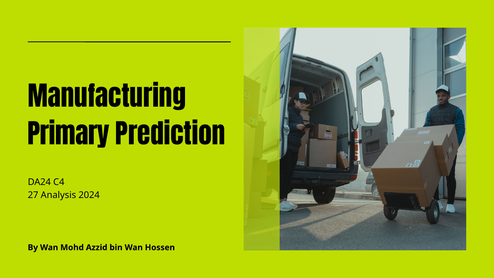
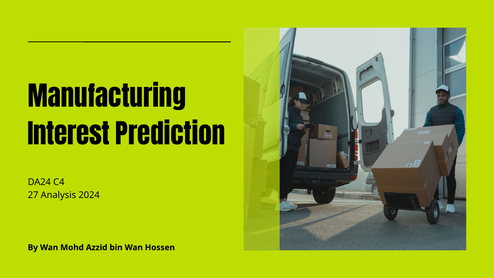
Primary: Primary -> Interest (69, 136)
